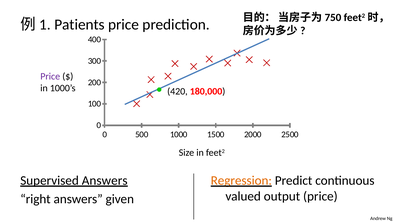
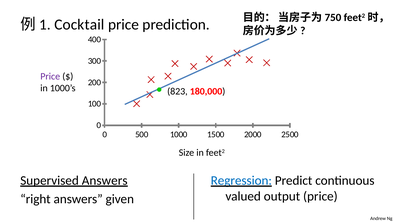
Patients: Patients -> Cocktail (79, 25)
420: 420 -> 823 (177, 91)
Regression colour: orange -> blue (241, 180)
